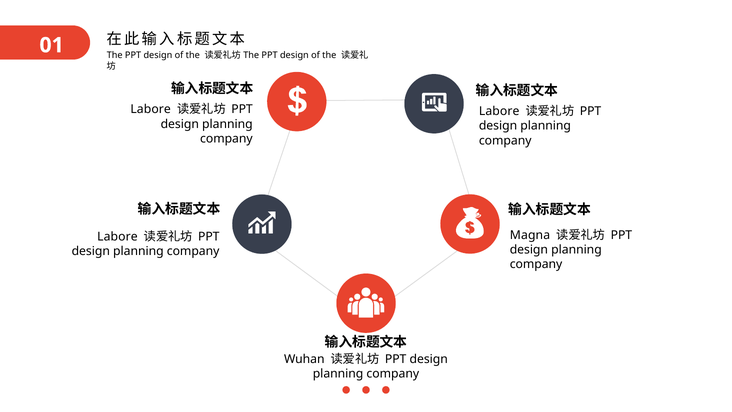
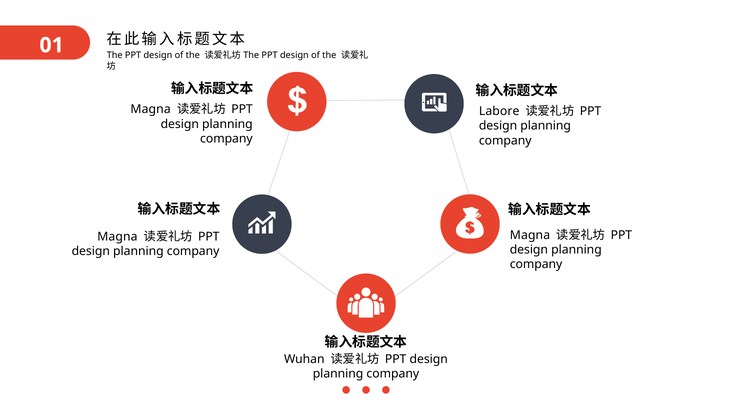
Labore: Labore -> Magna (151, 109)
Labore: Labore -> Magna (117, 237)
